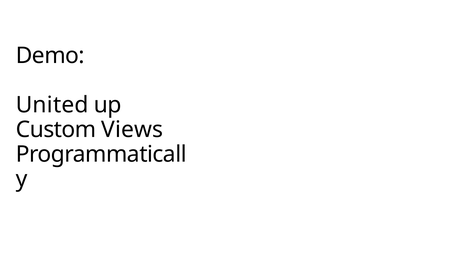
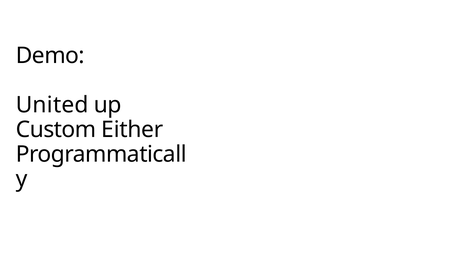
Views: Views -> Either (132, 130)
